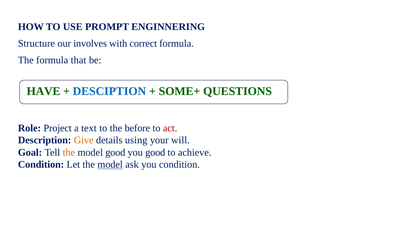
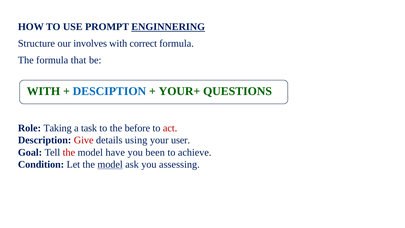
ENGINNERING underline: none -> present (168, 27)
HAVE: HAVE -> WITH (43, 91)
SOME+: SOME+ -> YOUR+ (179, 91)
Project: Project -> Taking (58, 128)
text: text -> task (89, 128)
Give colour: orange -> red (84, 140)
will: will -> user (181, 140)
the colour: orange -> red (69, 152)
model good: good -> have (115, 152)
you good: good -> been (155, 152)
you condition: condition -> assessing (179, 164)
